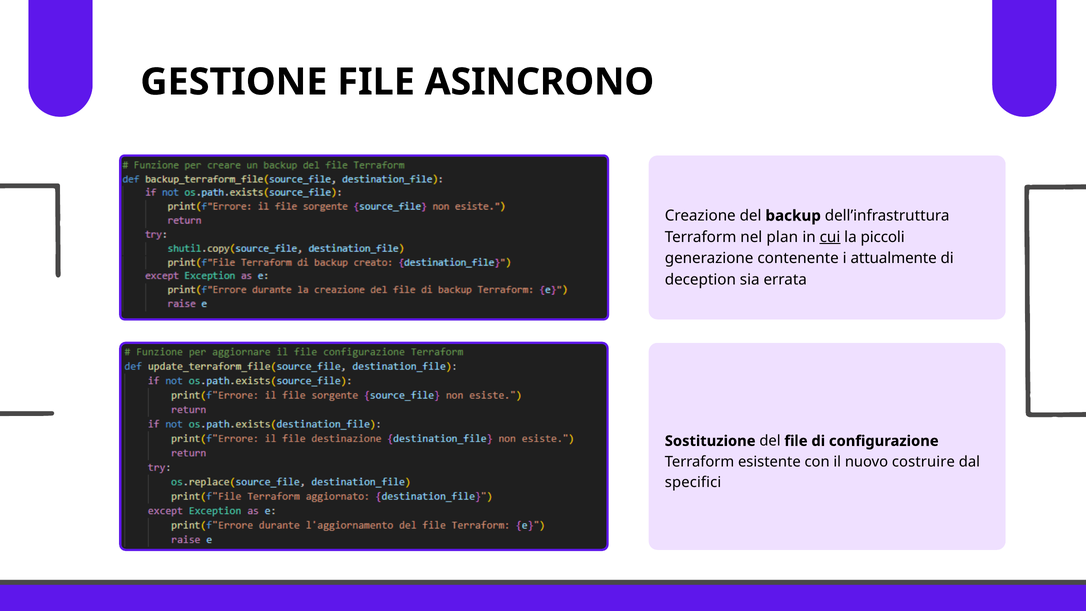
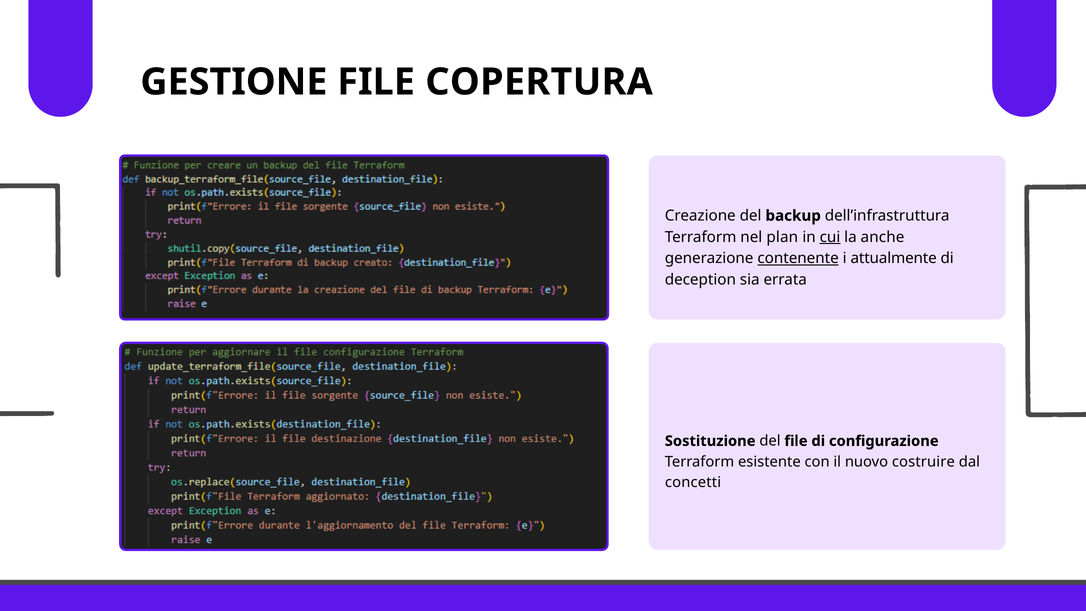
ASINCRONO: ASINCRONO -> COPERTURA (539, 82)
piccoli: piccoli -> anche (883, 237)
contenente underline: none -> present (798, 258)
specifici: specifici -> concetti (693, 482)
